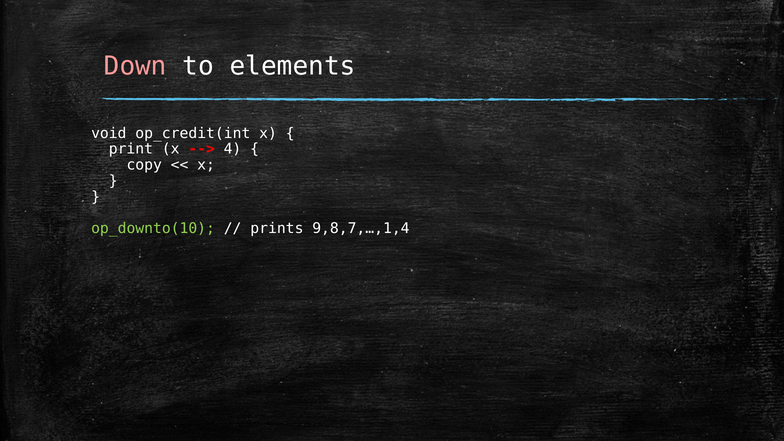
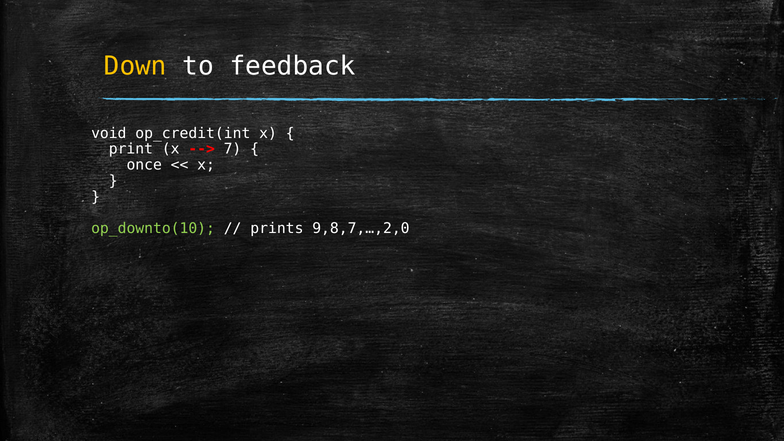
Down colour: pink -> yellow (135, 66)
elements: elements -> feedback (293, 66)
4: 4 -> 7 (233, 149)
copy: copy -> once (144, 165)
9,8,7,…,1,4: 9,8,7,…,1,4 -> 9,8,7,…,2,0 (361, 229)
